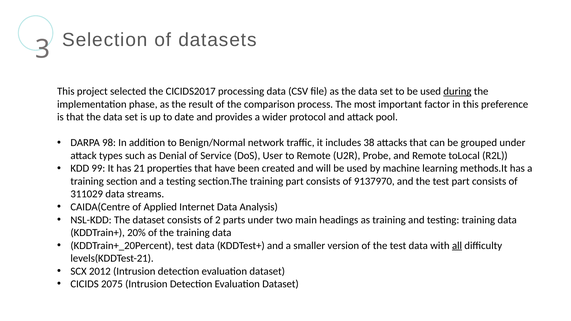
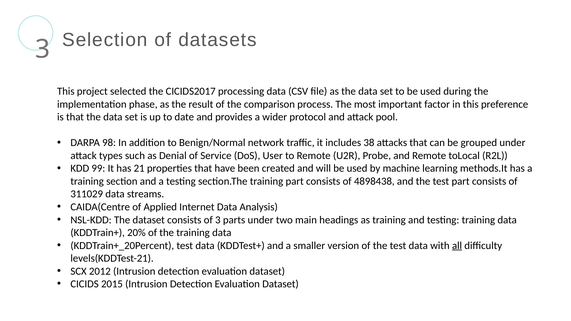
during underline: present -> none (457, 91)
9137970: 9137970 -> 4898438 (374, 181)
of 2: 2 -> 3 (218, 220)
2075: 2075 -> 2015 (112, 284)
